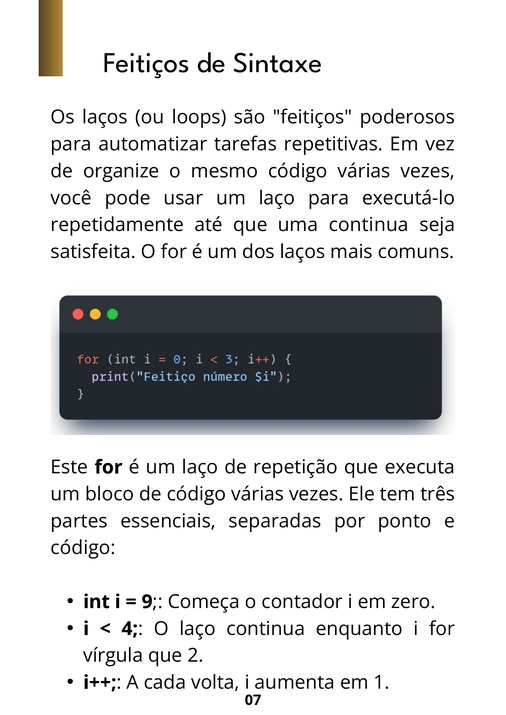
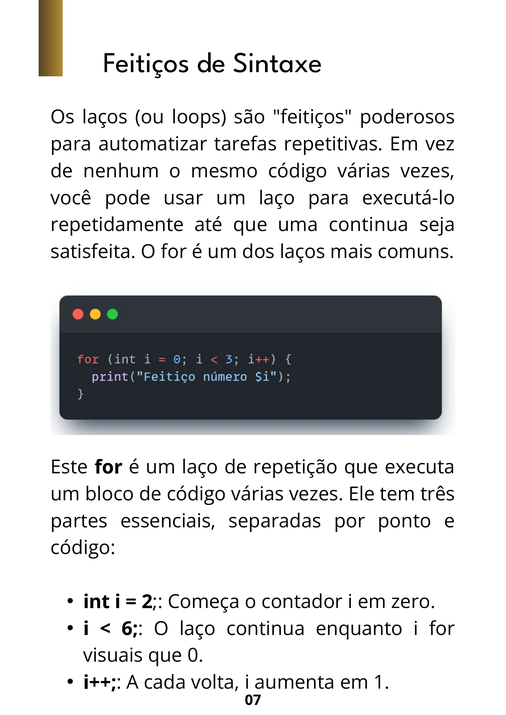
organize: organize -> nenhum (121, 171)
9: 9 -> 2 (147, 602)
4: 4 -> 6 (130, 629)
vírgula: vírgula -> visuais (113, 656)
2: 2 -> 0 (195, 656)
